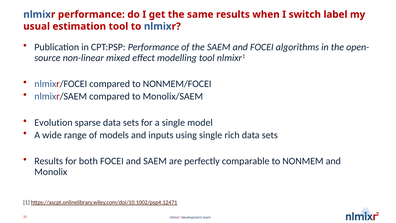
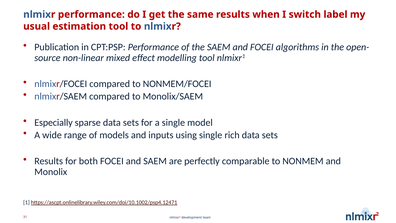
Evolution: Evolution -> Especially (54, 122)
